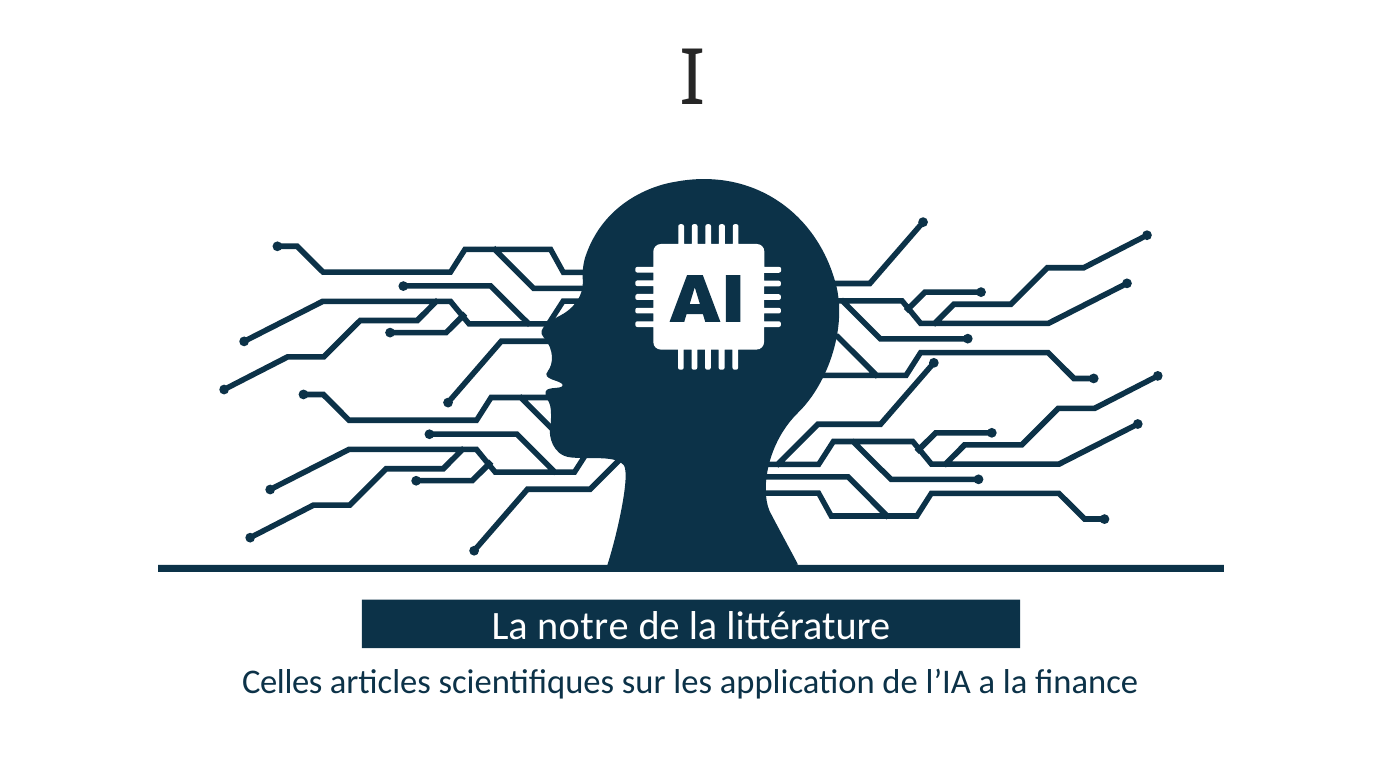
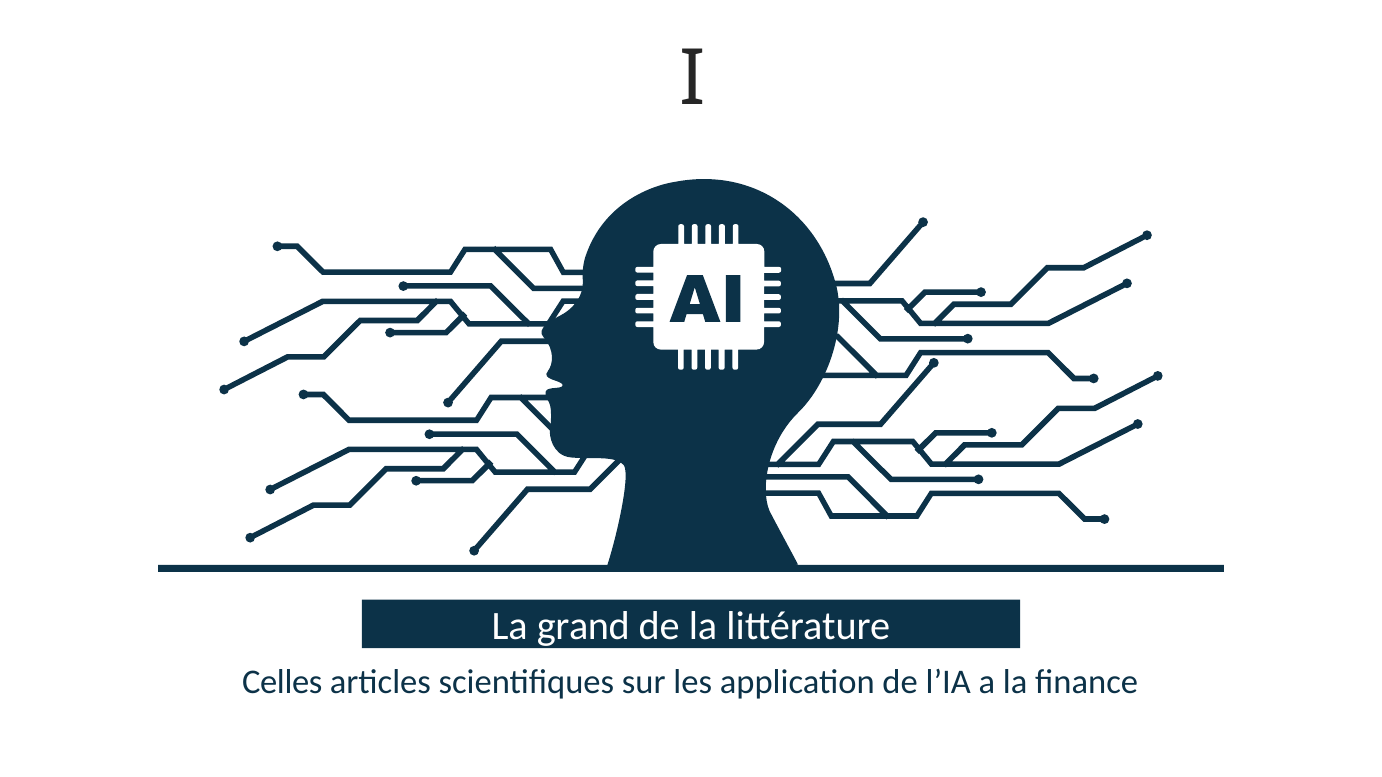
notre: notre -> grand (583, 627)
